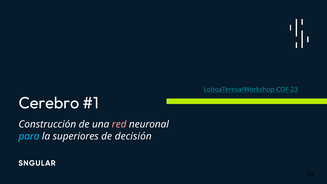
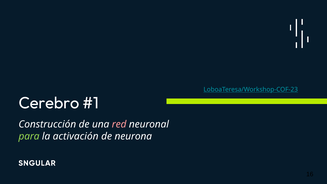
para colour: light blue -> light green (29, 136)
superiores: superiores -> activación (76, 136)
decisión: decisión -> neurona (133, 136)
